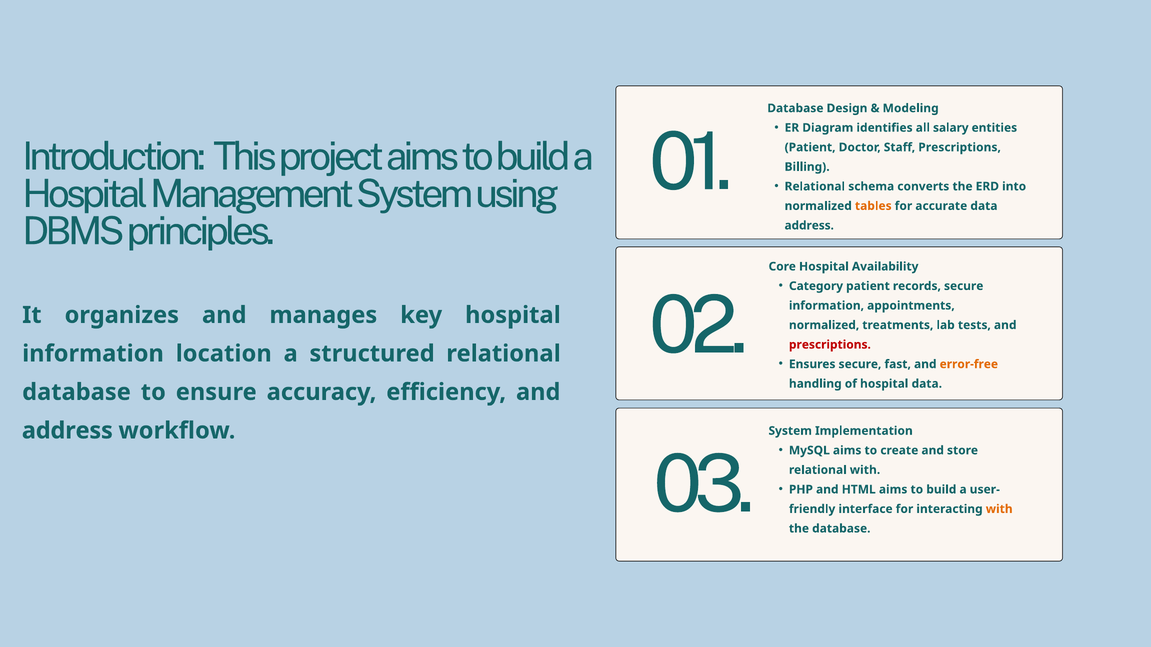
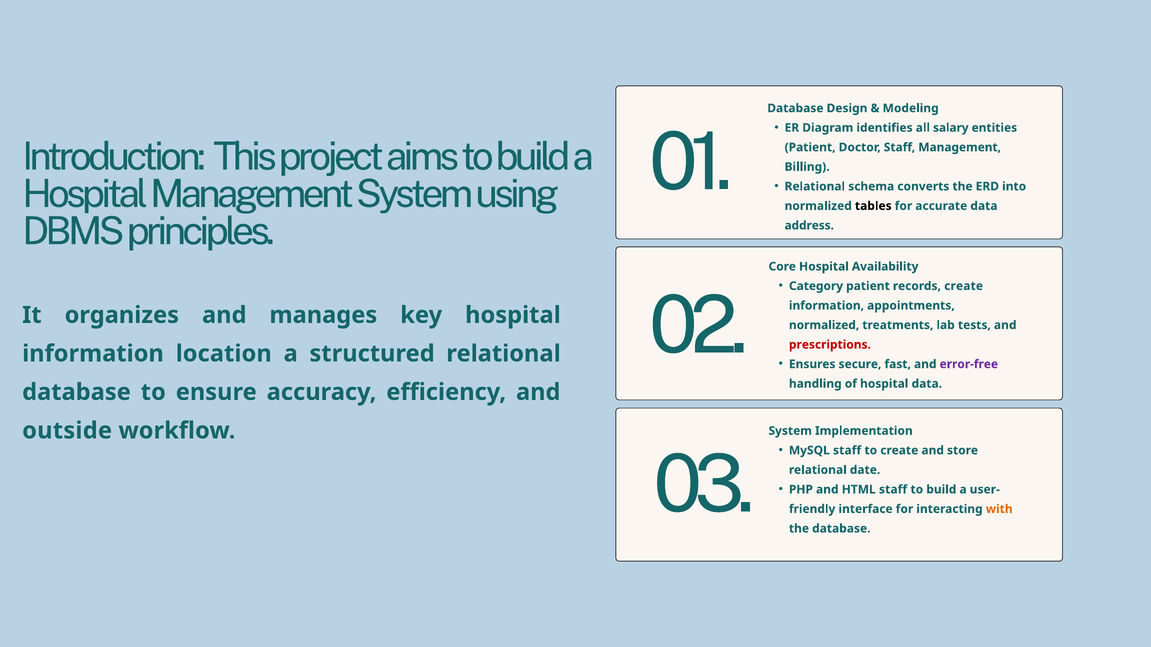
Staff Prescriptions: Prescriptions -> Management (960, 147)
tables colour: orange -> black (873, 206)
records secure: secure -> create (964, 286)
error-free colour: orange -> purple (969, 364)
address: address -> outside (67, 431)
MySQL aims: aims -> staff (847, 451)
relational with: with -> date (865, 470)
HTML aims: aims -> staff (893, 490)
